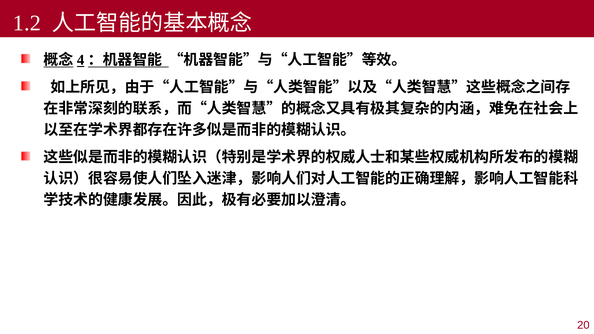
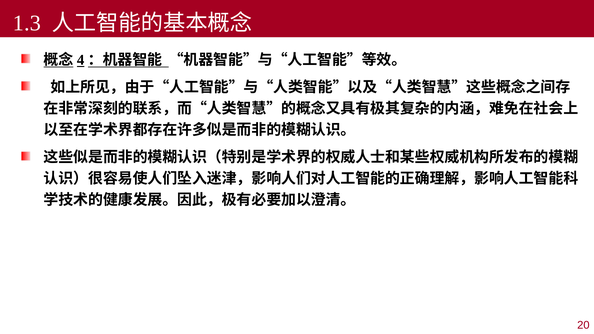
1.2: 1.2 -> 1.3 (27, 23)
